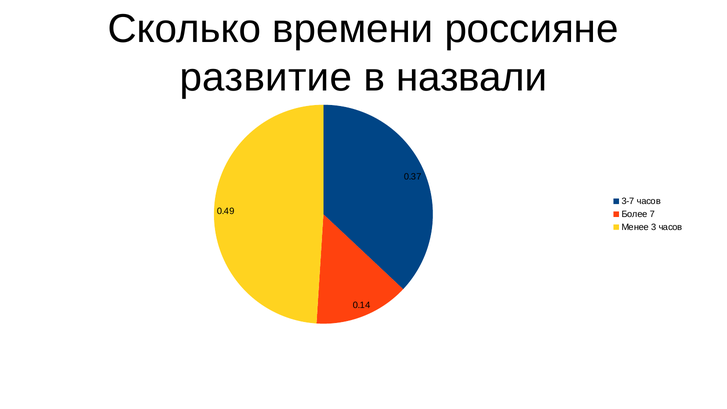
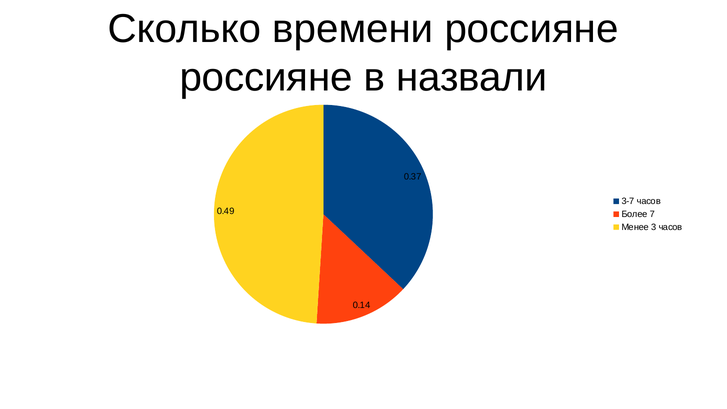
развитие: развитие -> россияне (266, 77)
